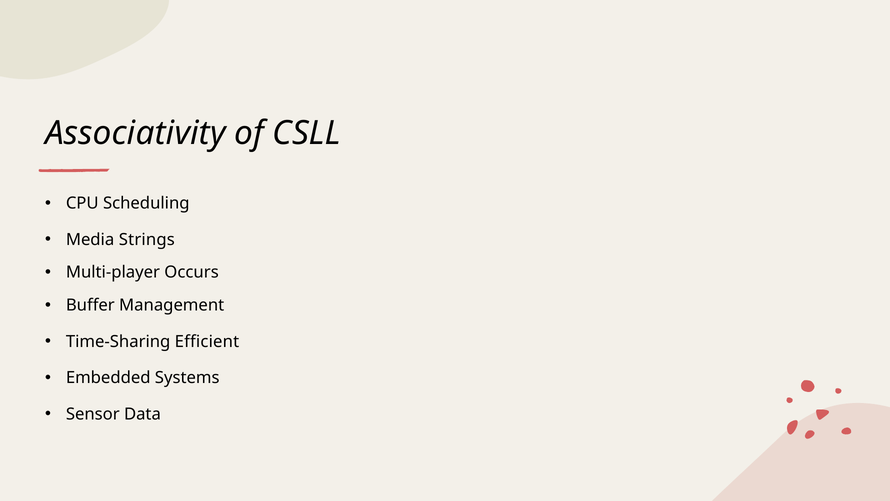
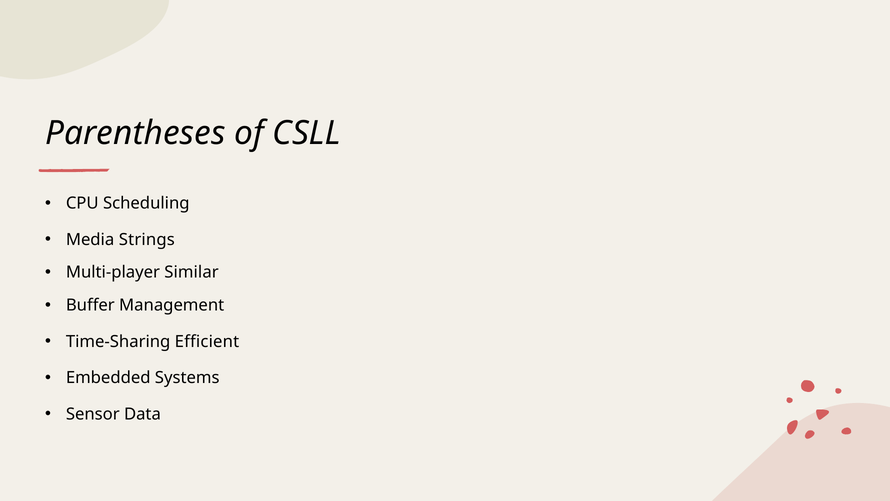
Associativity: Associativity -> Parentheses (135, 133)
Occurs: Occurs -> Similar (192, 272)
